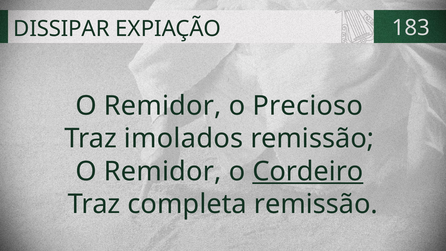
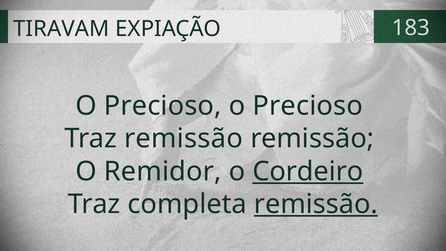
DISSIPAR: DISSIPAR -> TIRAVAM (61, 29)
Remidor: Remidor -> Precioso (163, 106)
Traz imolados: imolados -> remissão (184, 139)
remissão underline: none -> present (316, 204)
